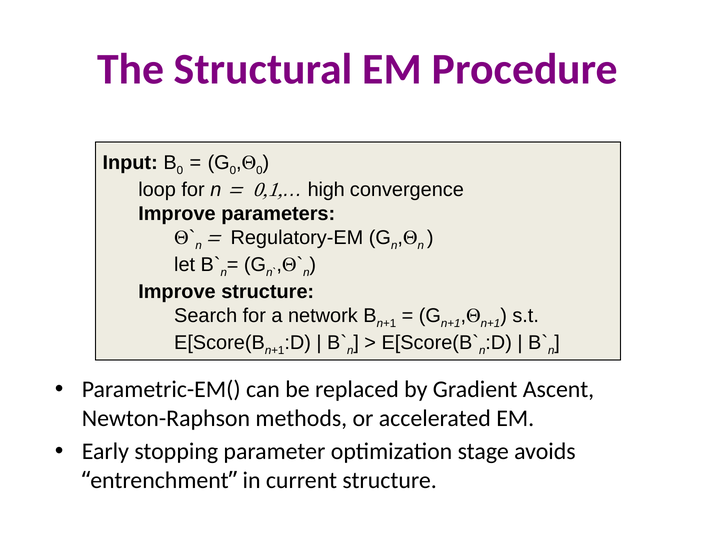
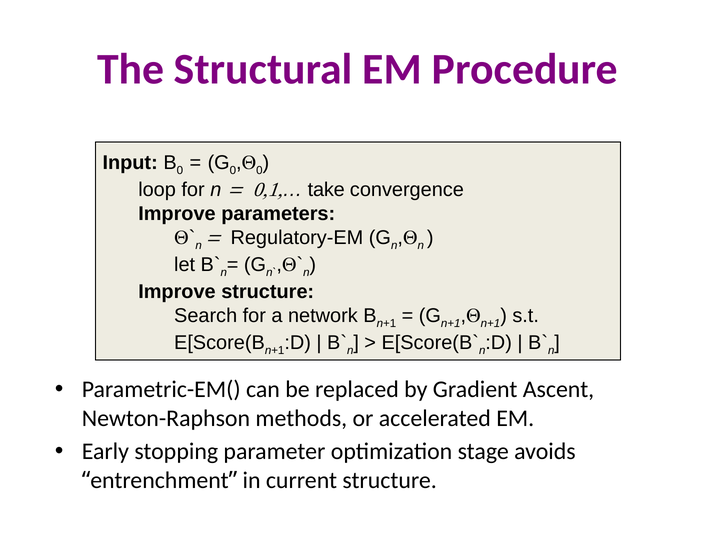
high: high -> take (326, 190)
